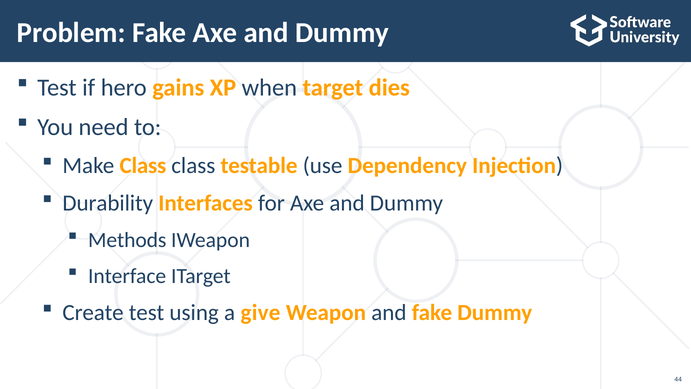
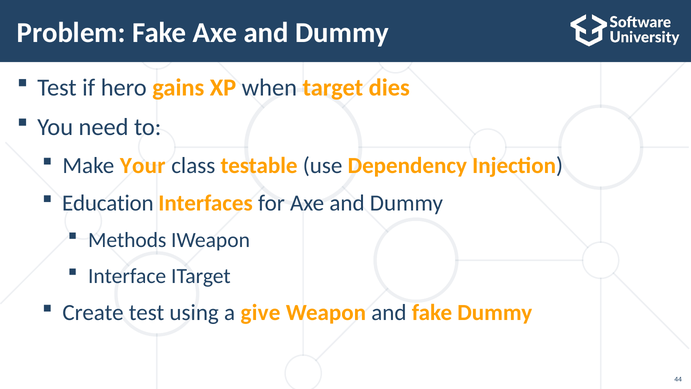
Make Class: Class -> Your (143, 166)
Durability: Durability -> Education (108, 203)
